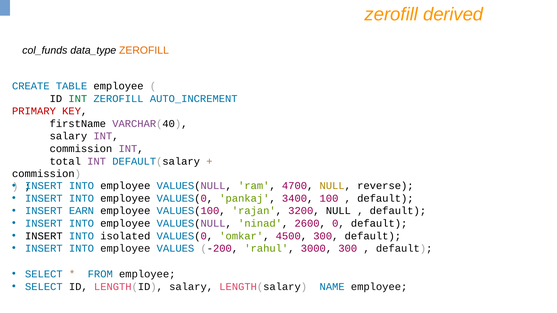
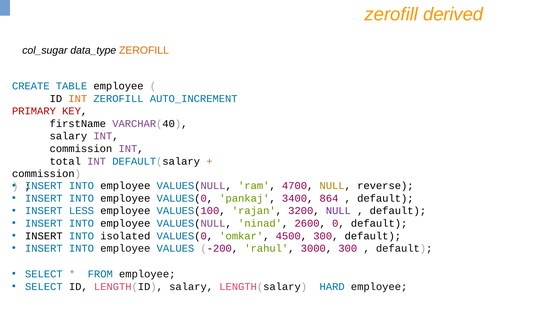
col_funds: col_funds -> col_sugar (45, 51)
INT colour: green -> orange (78, 99)
100: 100 -> 864 (329, 199)
EARN: EARN -> LESS (81, 211)
NULL colour: black -> purple (338, 211)
NAME: NAME -> HARD (332, 287)
